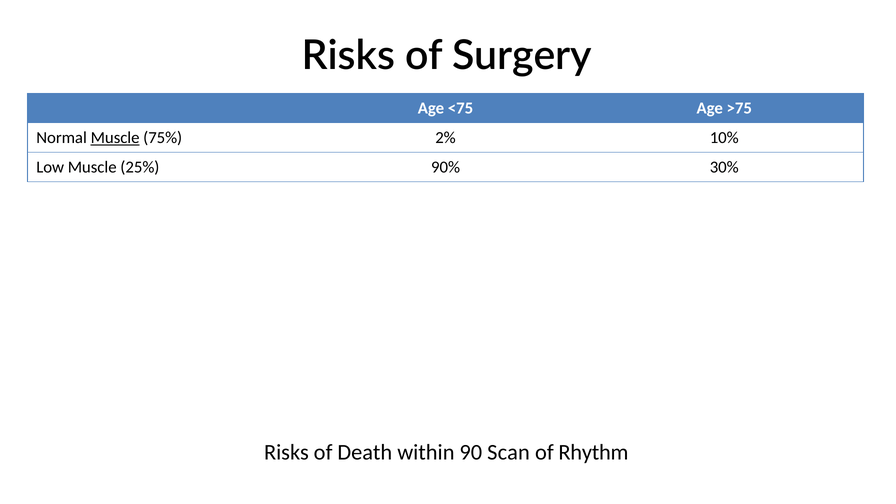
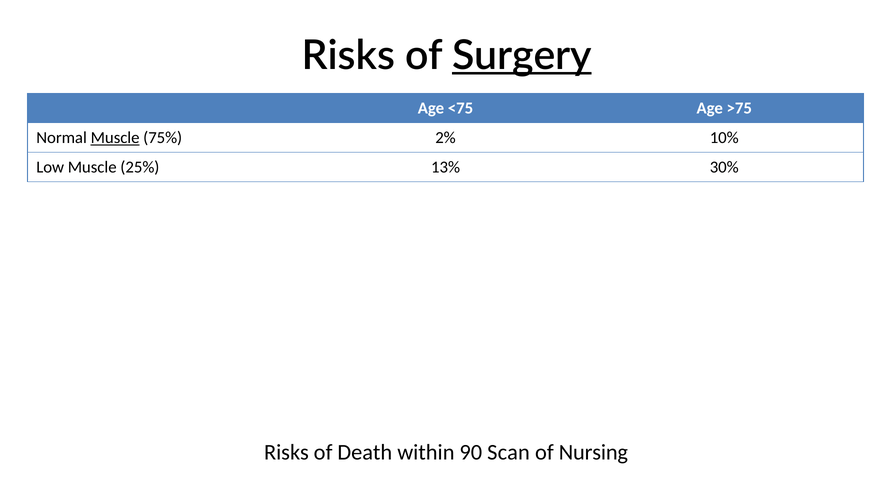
Surgery underline: none -> present (522, 55)
90%: 90% -> 13% (446, 167)
Rhythm: Rhythm -> Nursing (593, 452)
